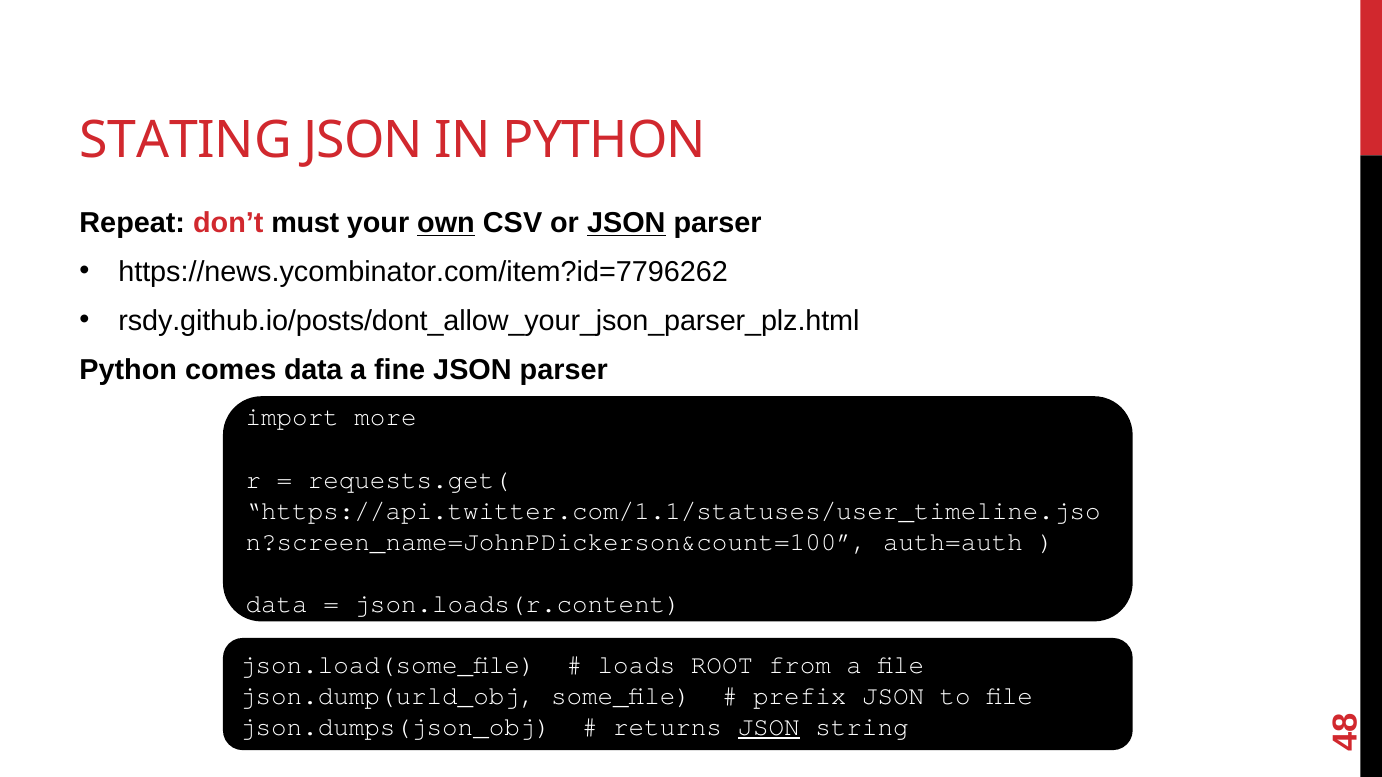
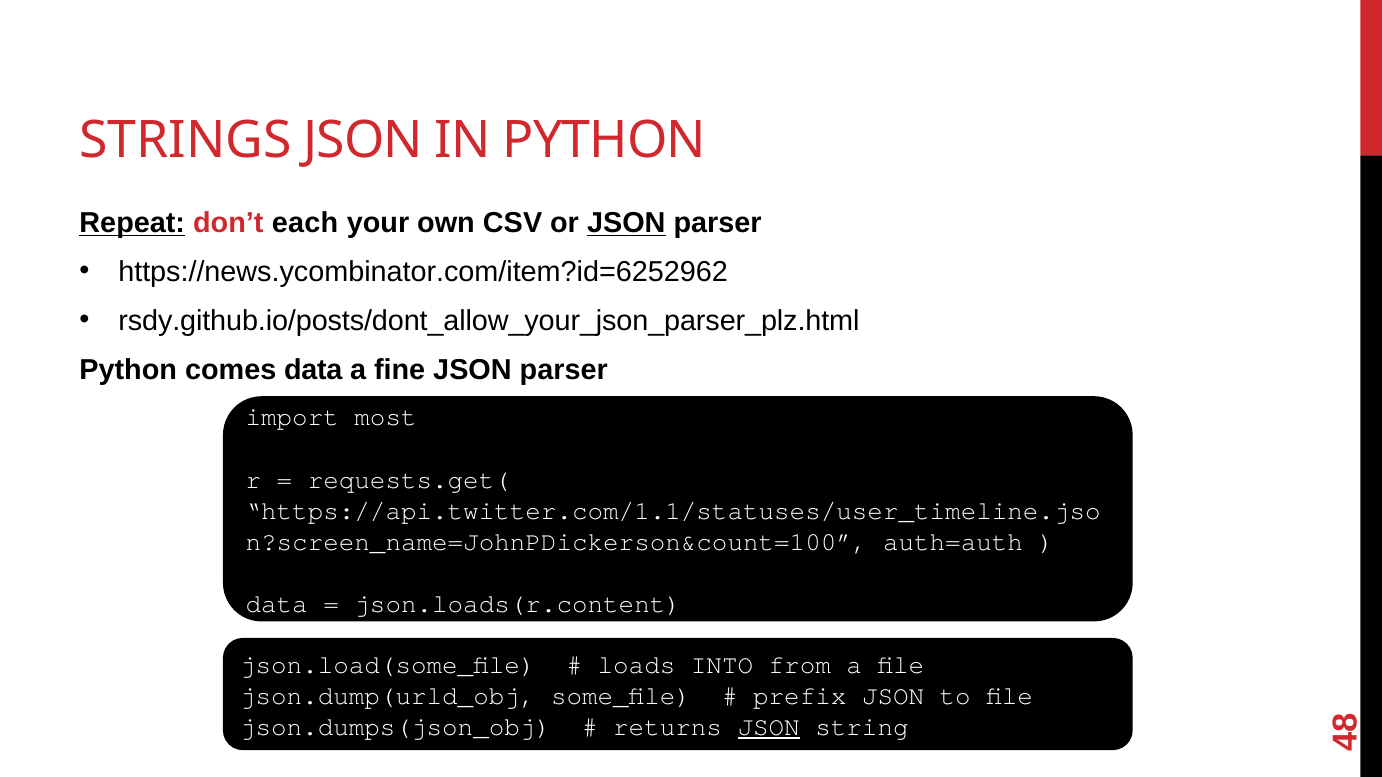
STATING: STATING -> STRINGS (186, 140)
Repeat underline: none -> present (132, 223)
must: must -> each (305, 223)
own underline: present -> none (446, 223)
https://news.ycombinator.com/item?id=7796262: https://news.ycombinator.com/item?id=7796262 -> https://news.ycombinator.com/item?id=6252962 (423, 272)
more: more -> most (386, 418)
ROOT: ROOT -> INTO (722, 665)
